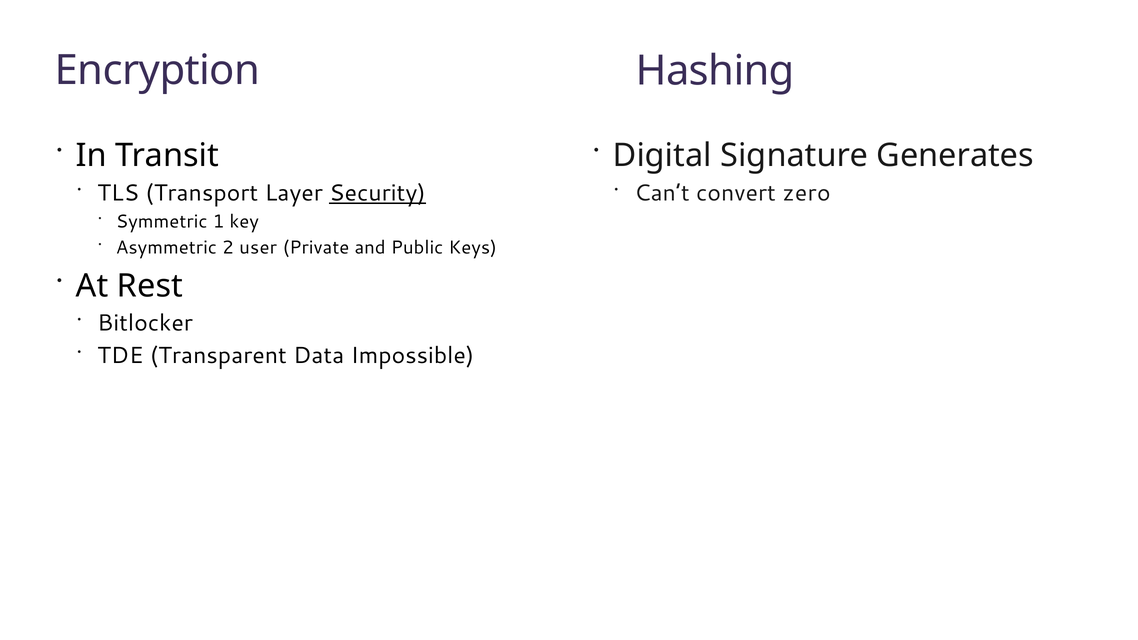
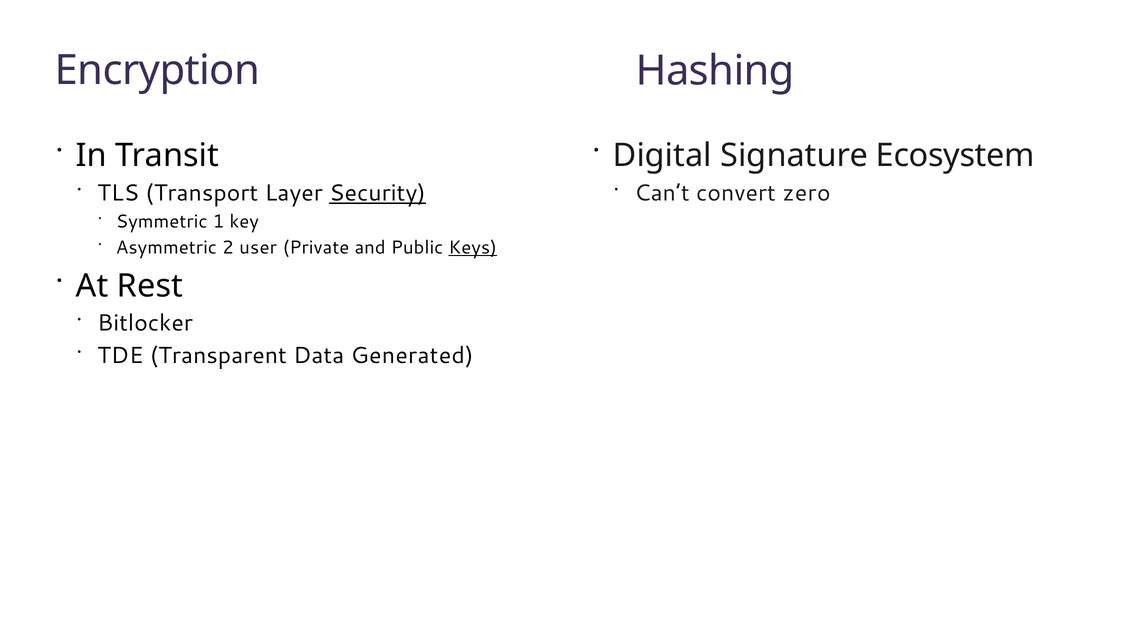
Generates: Generates -> Ecosystem (955, 156)
Keys underline: none -> present (473, 248)
Impossible: Impossible -> Generated (412, 356)
